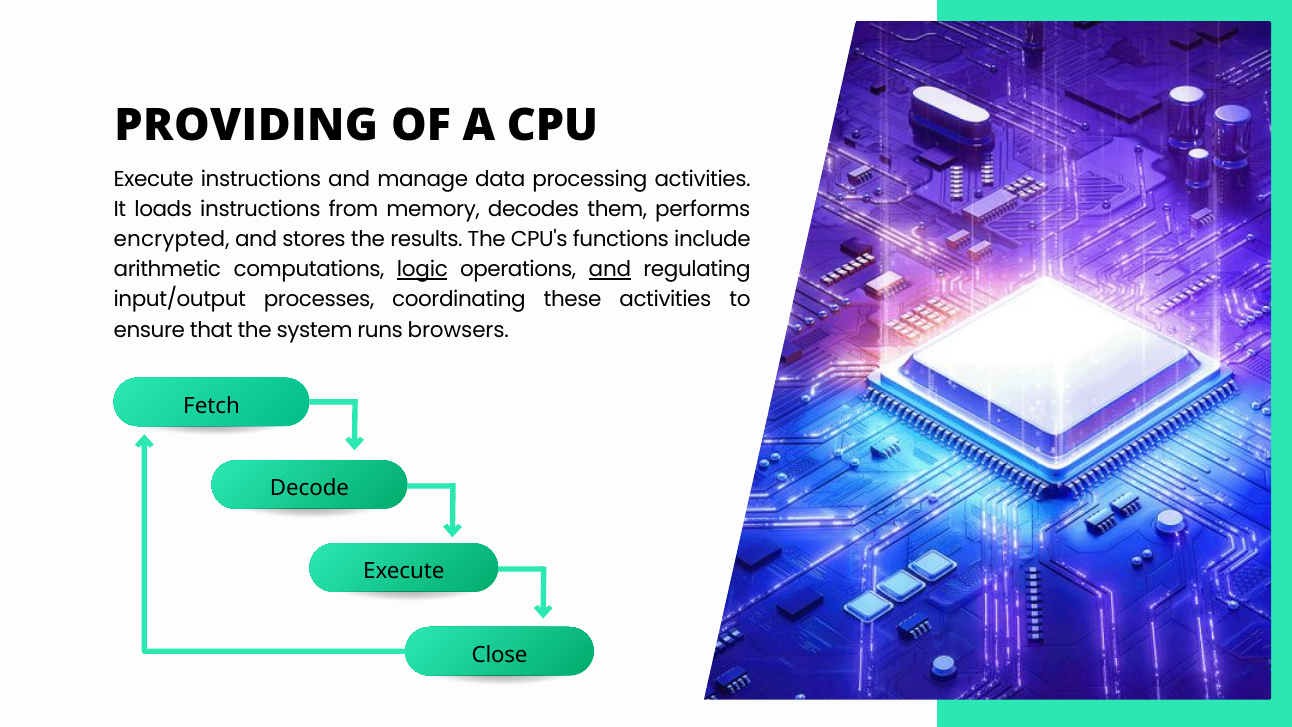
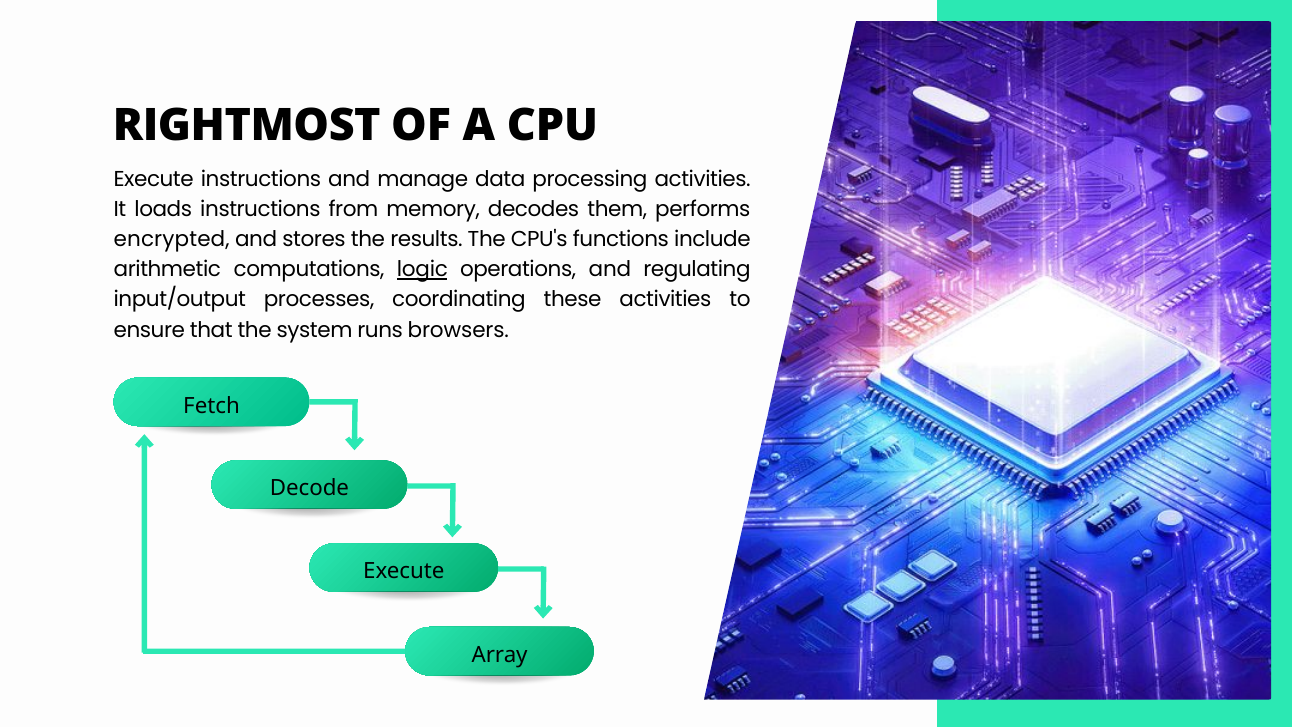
PROVIDING: PROVIDING -> RIGHTMOST (247, 126)
and underline: present -> none (610, 270)
Close: Close -> Array (500, 655)
